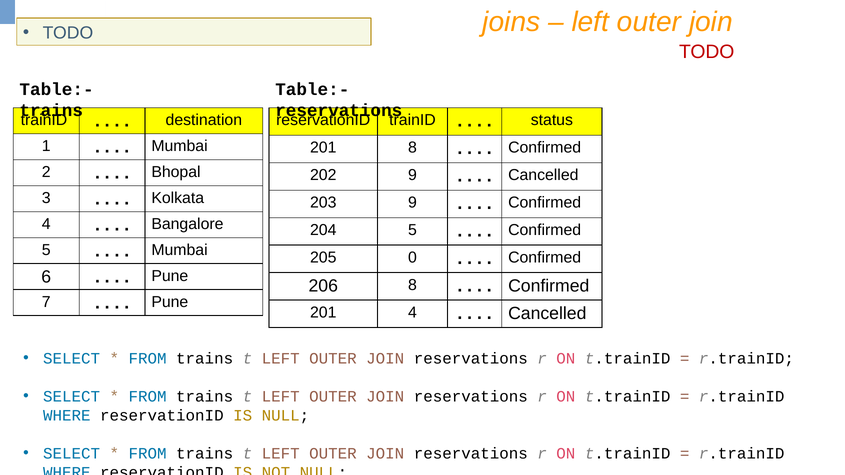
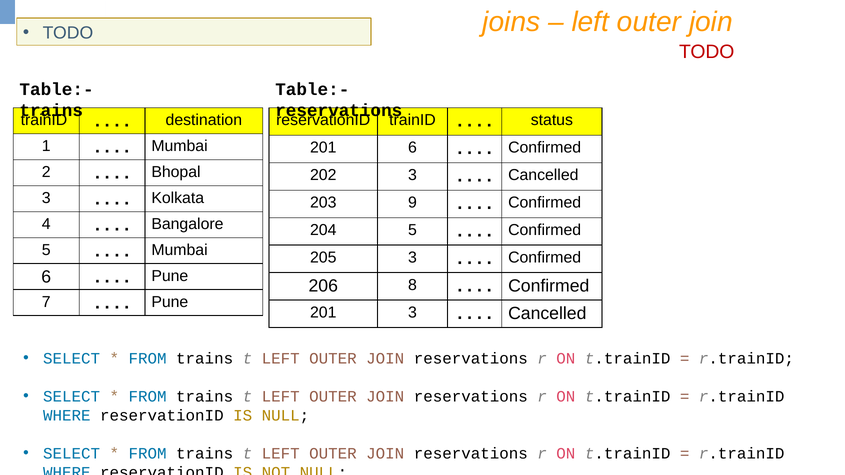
201 8: 8 -> 6 (413, 148)
202 9: 9 -> 3 (413, 175)
205 0: 0 -> 3 (413, 258)
201 4: 4 -> 3 (413, 313)
